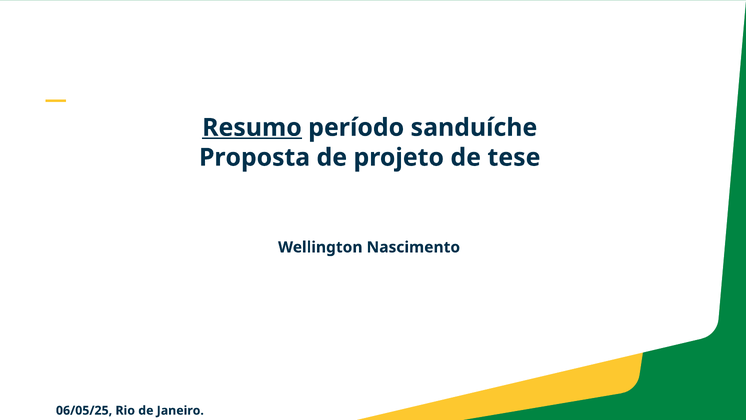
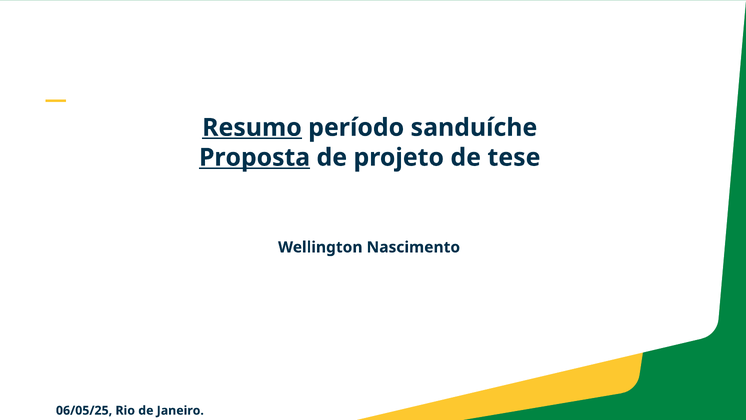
Proposta underline: none -> present (255, 157)
